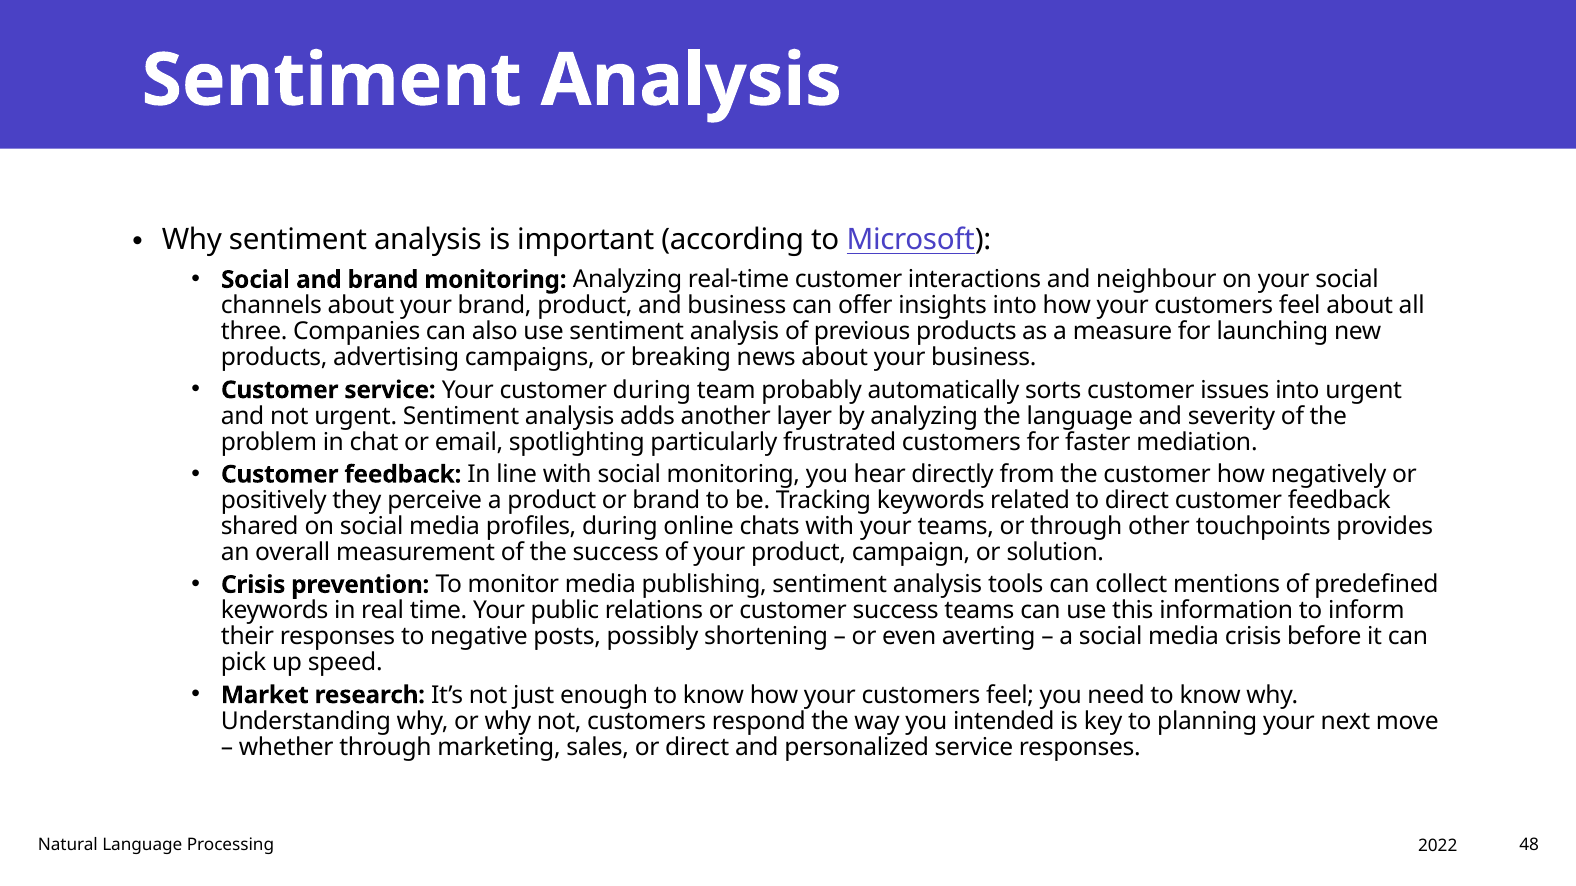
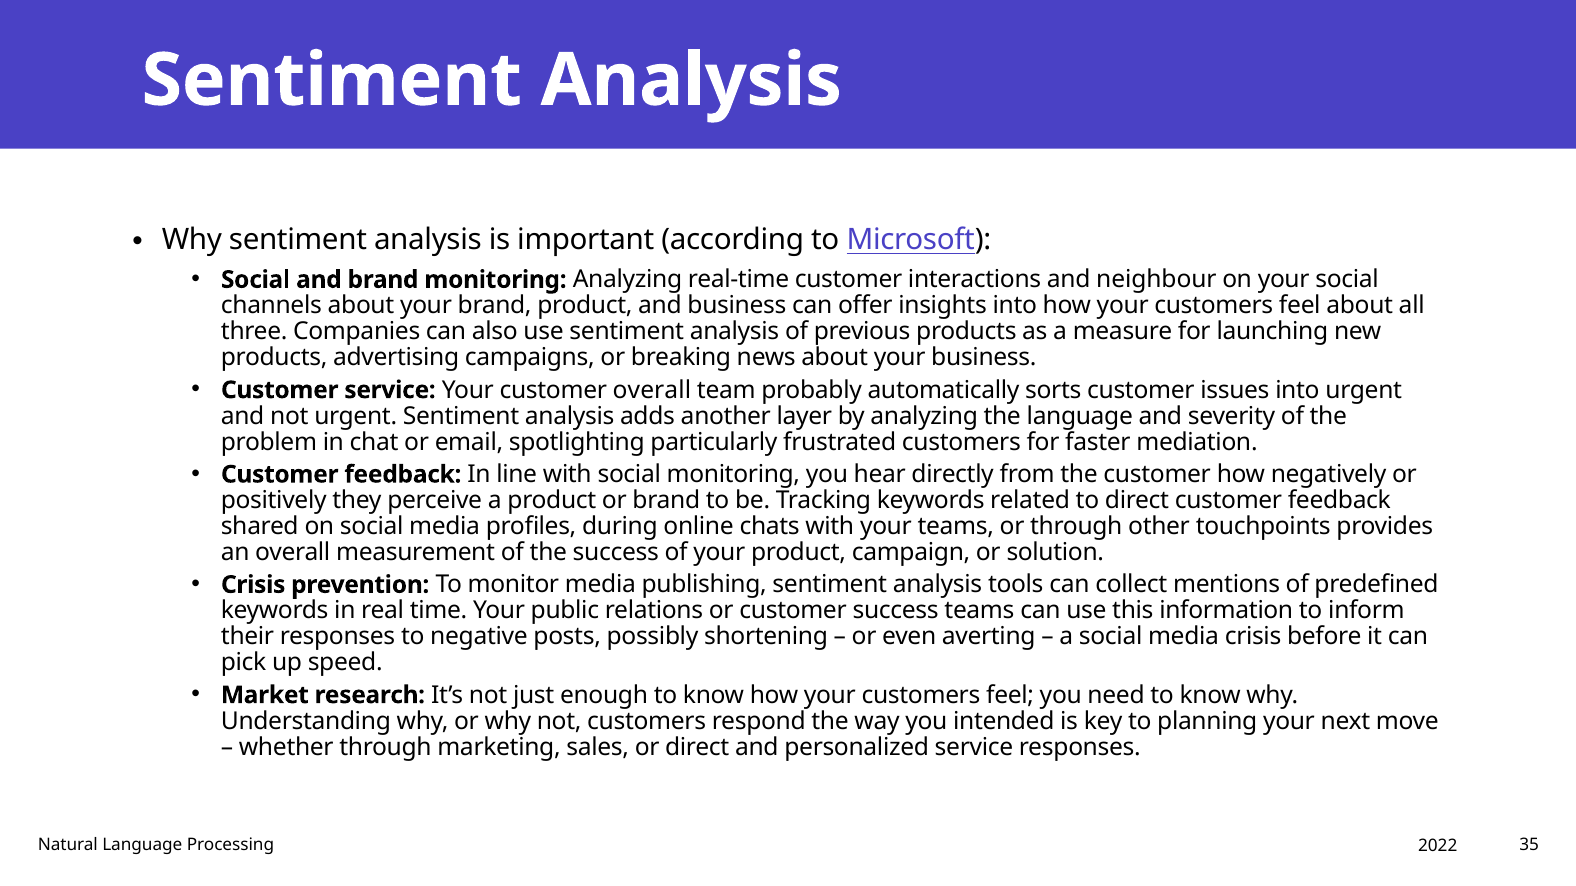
customer during: during -> overall (652, 390)
48: 48 -> 35 (1529, 845)
